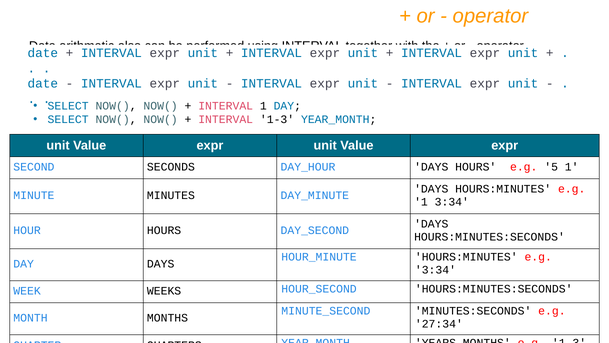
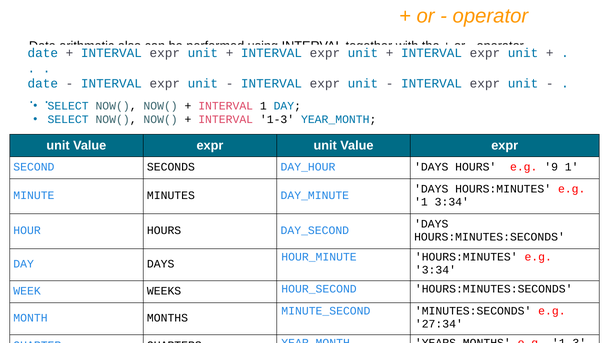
5: 5 -> 9 (551, 167)
